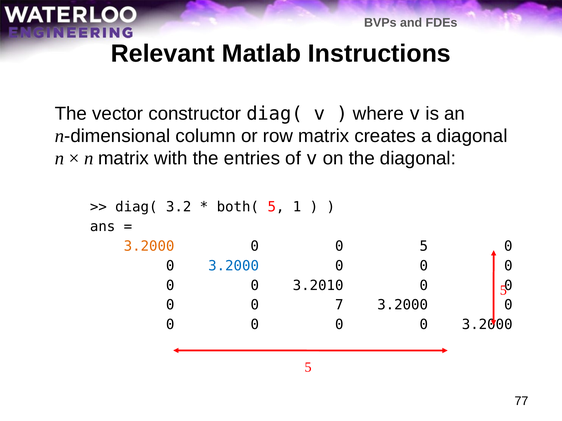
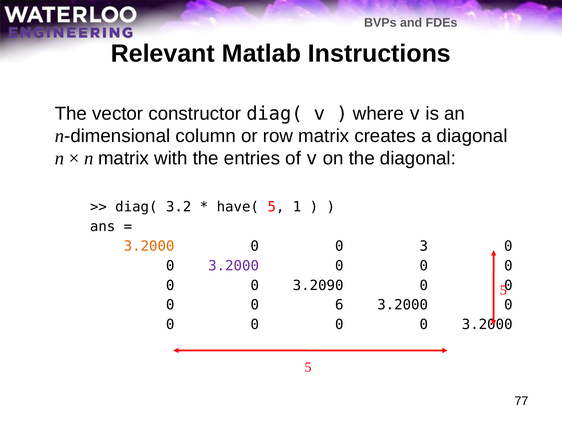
both(: both( -> have( (238, 207)
0 5: 5 -> 3 (424, 246)
3.2000 colour: blue -> purple (234, 266)
3.2010: 3.2010 -> 3.2090 (318, 286)
7: 7 -> 6 (339, 305)
